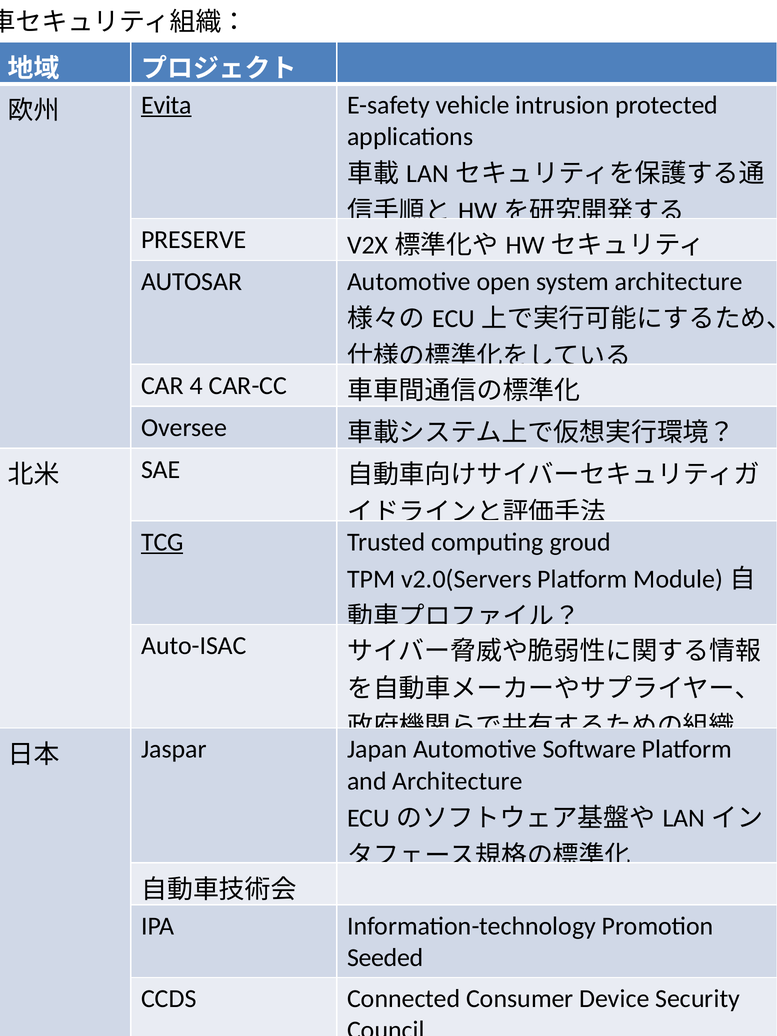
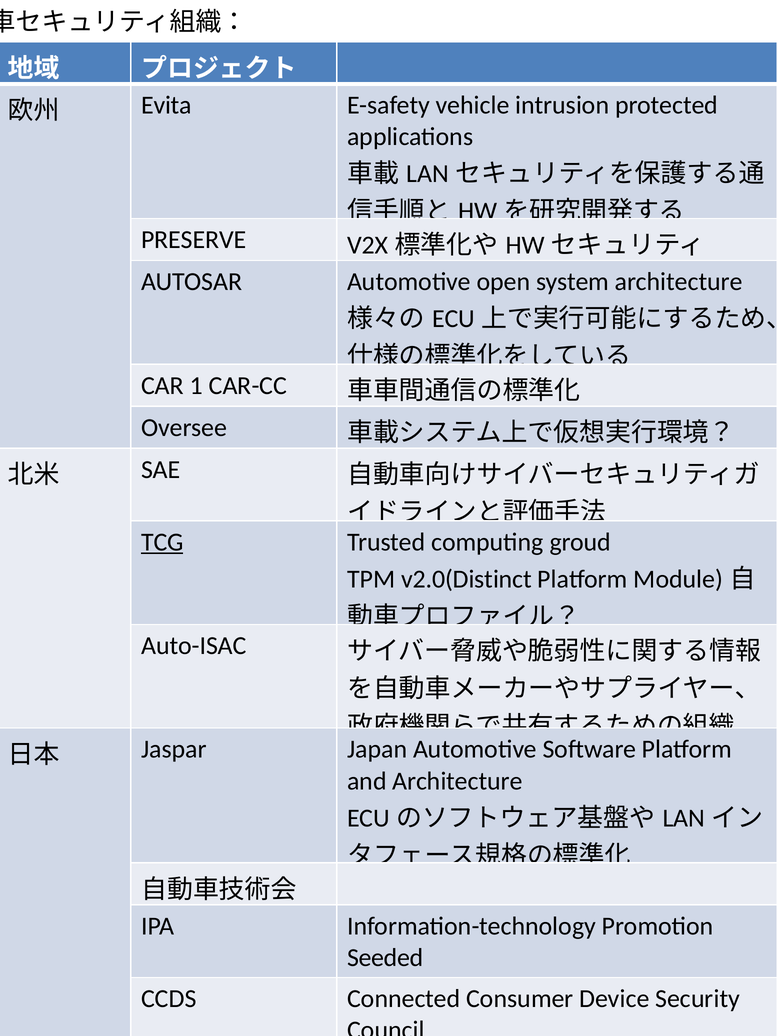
Evita underline: present -> none (166, 105)
4: 4 -> 1 (196, 386)
v2.0(Servers: v2.0(Servers -> v2.0(Distinct (466, 579)
